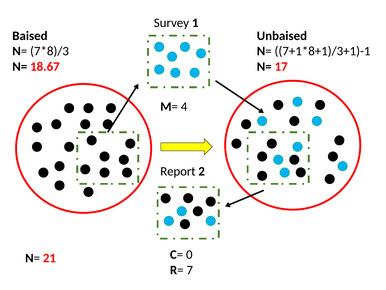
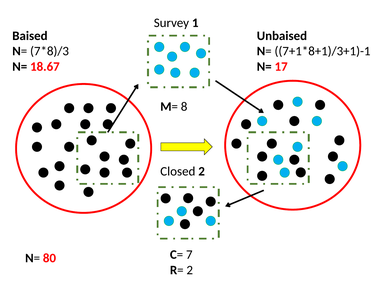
4: 4 -> 8 (184, 106)
Report: Report -> Closed (178, 171)
0: 0 -> 7 (189, 254)
21: 21 -> 80 (49, 258)
R= 7: 7 -> 2 (190, 270)
